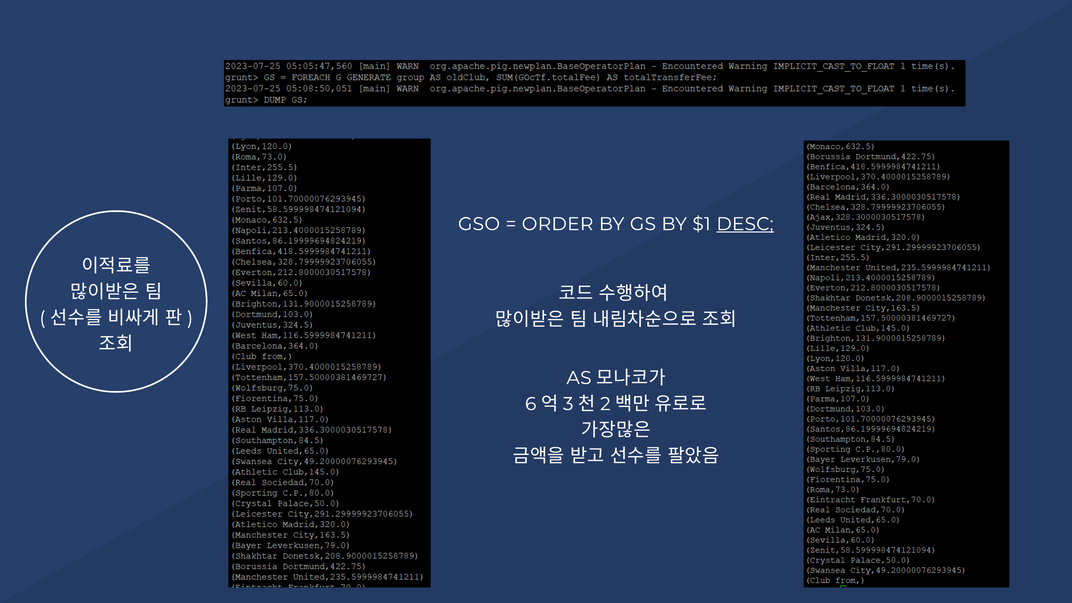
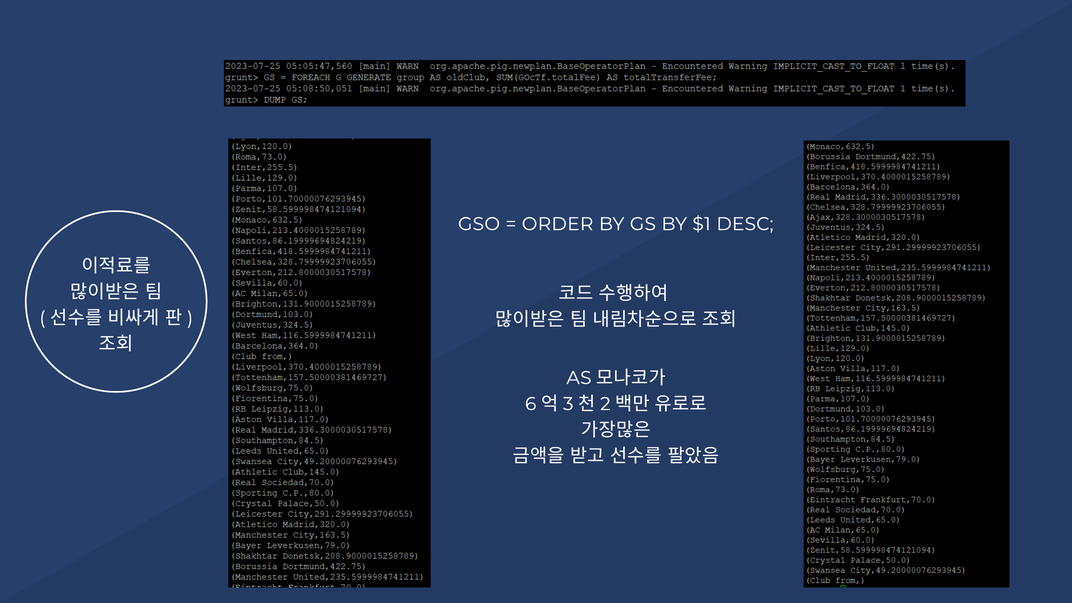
DESC underline: present -> none (745, 224)
